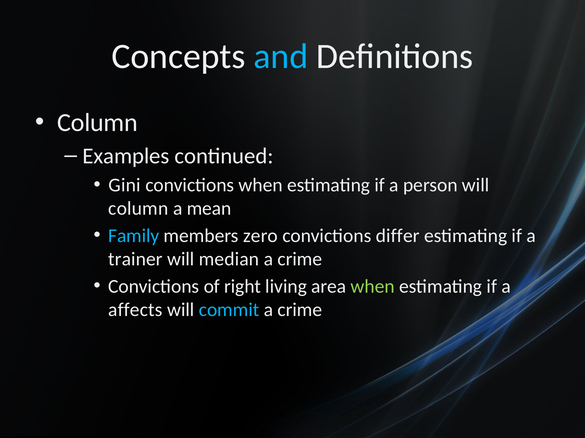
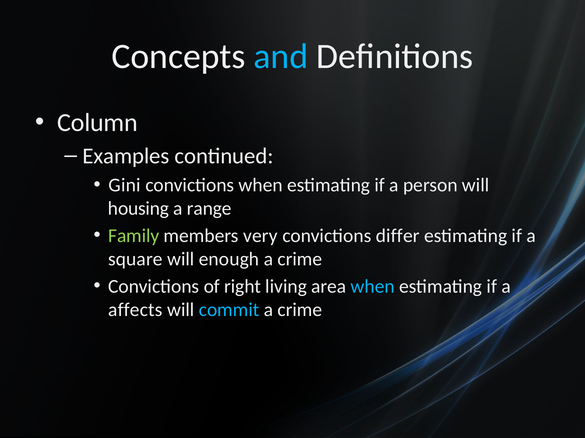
column: column -> housing (139, 209)
mean: mean -> range (209, 209)
Family colour: light blue -> light green (134, 236)
zero: zero -> very (260, 236)
trainer: trainer -> square (135, 259)
median: median -> enough (229, 259)
when colour: light green -> light blue (373, 287)
